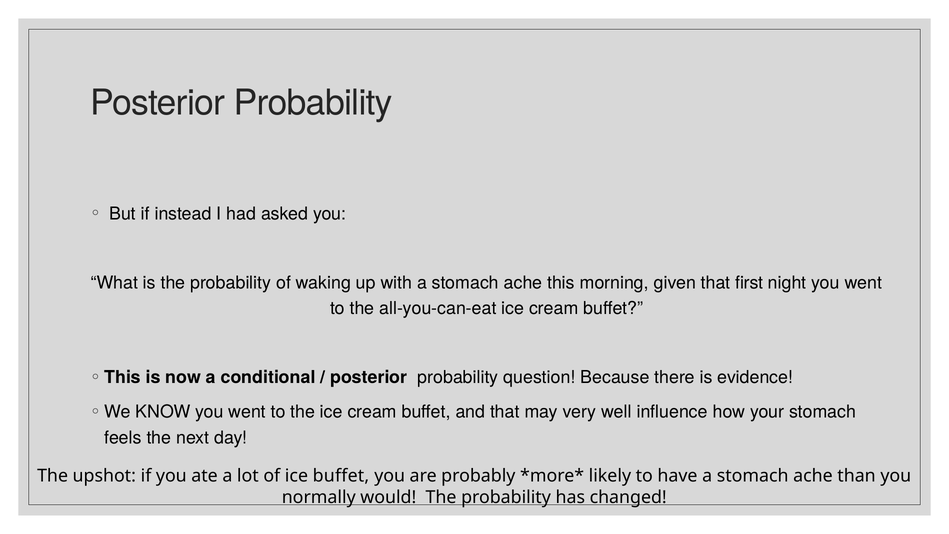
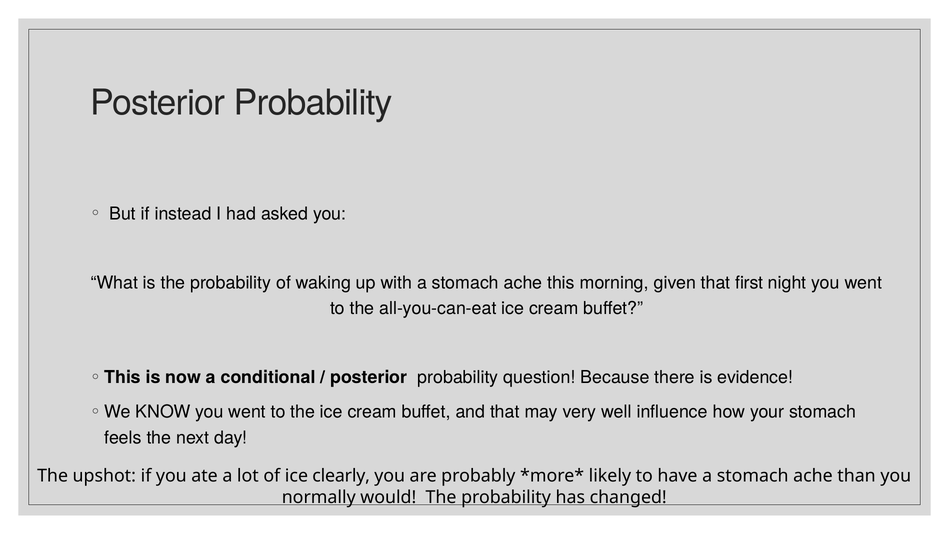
ice buffet: buffet -> clearly (341, 476)
